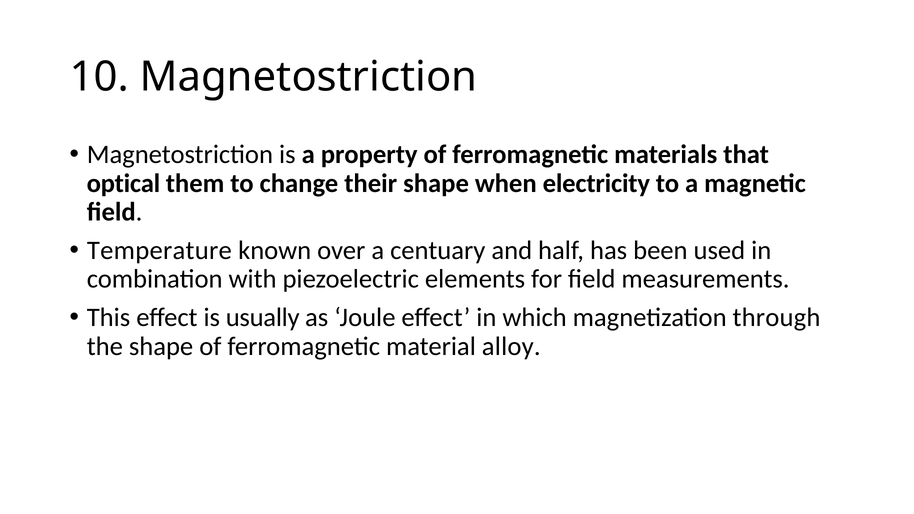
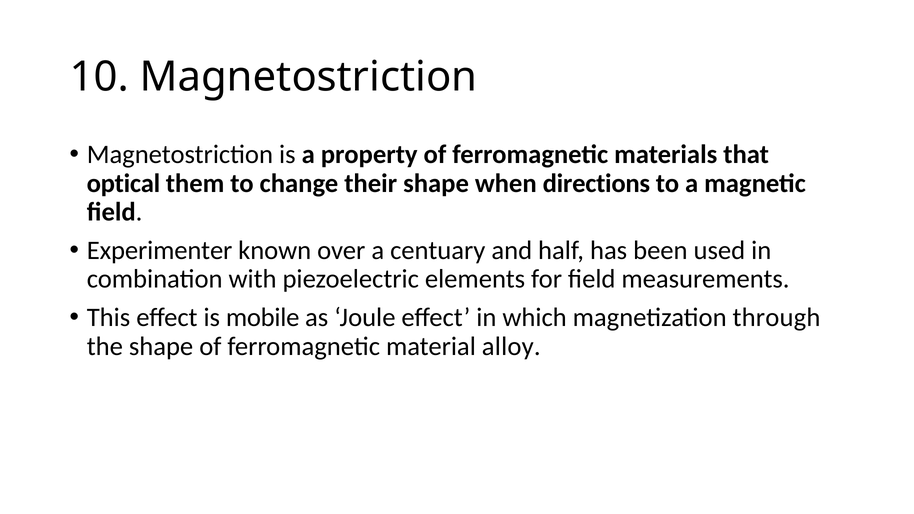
electricity: electricity -> directions (596, 183)
Temperature: Temperature -> Experimenter (160, 250)
usually: usually -> mobile (263, 318)
